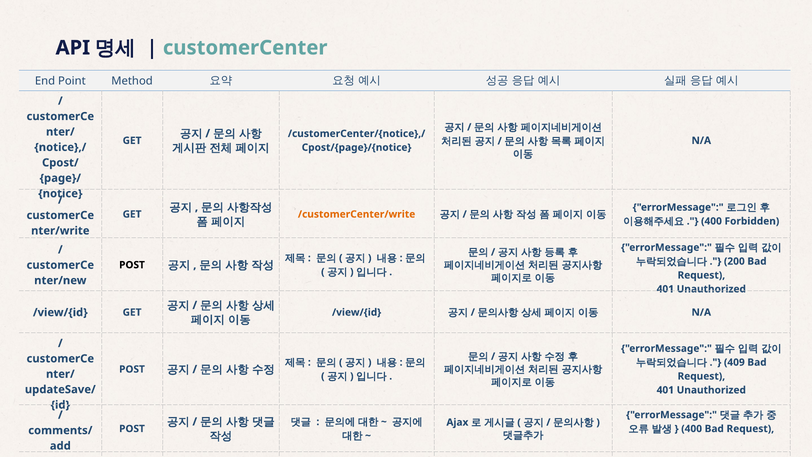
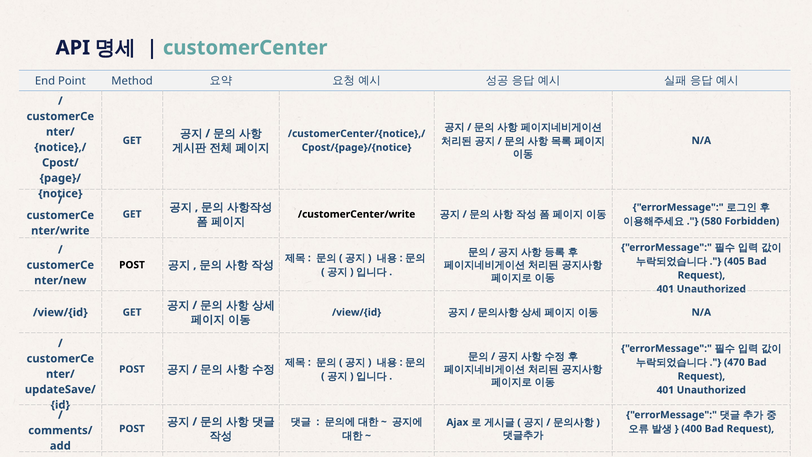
/customerCenter/write colour: orange -> black (357, 214)
400: 400 -> 580 (711, 221)
200: 200 -> 405 (734, 261)
409: 409 -> 470 (734, 362)
